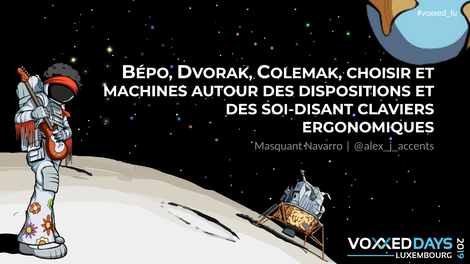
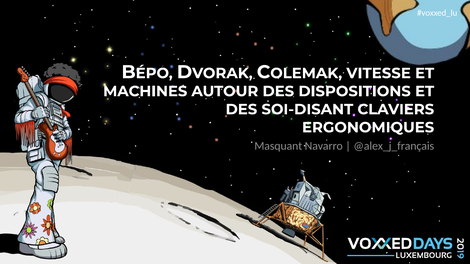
CHOISIR: CHOISIR -> VITESSE (379, 73)
@alex_j_accents: @alex_j_accents -> @alex_j_français (394, 146)
